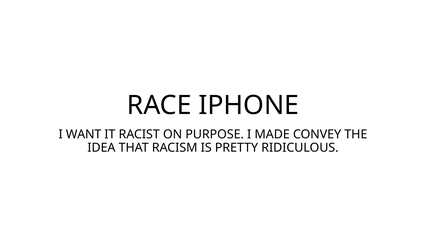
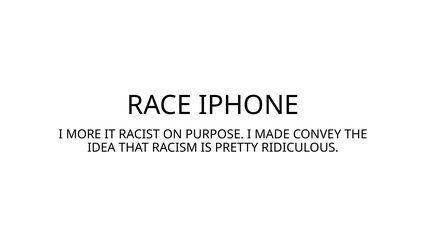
WANT: WANT -> MORE (84, 134)
